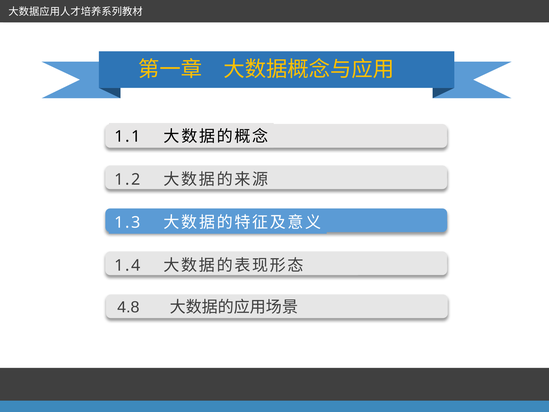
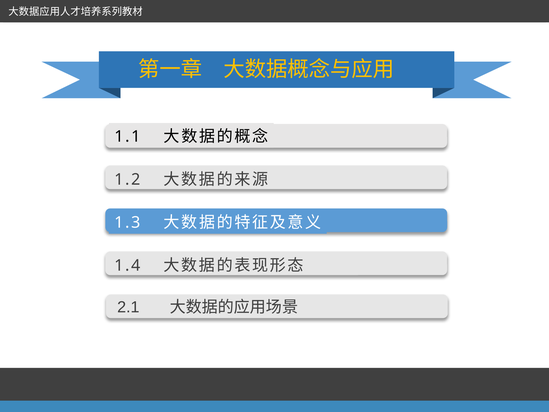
4.8: 4.8 -> 2.1 (128, 307)
